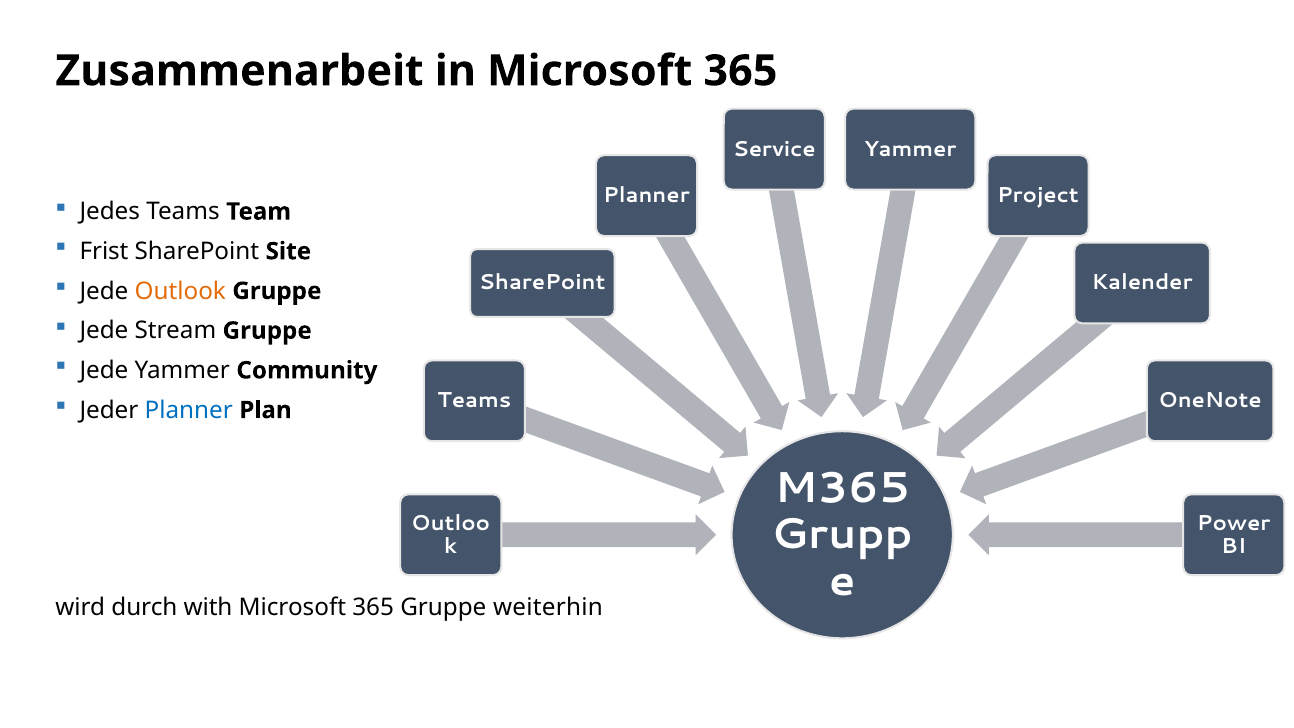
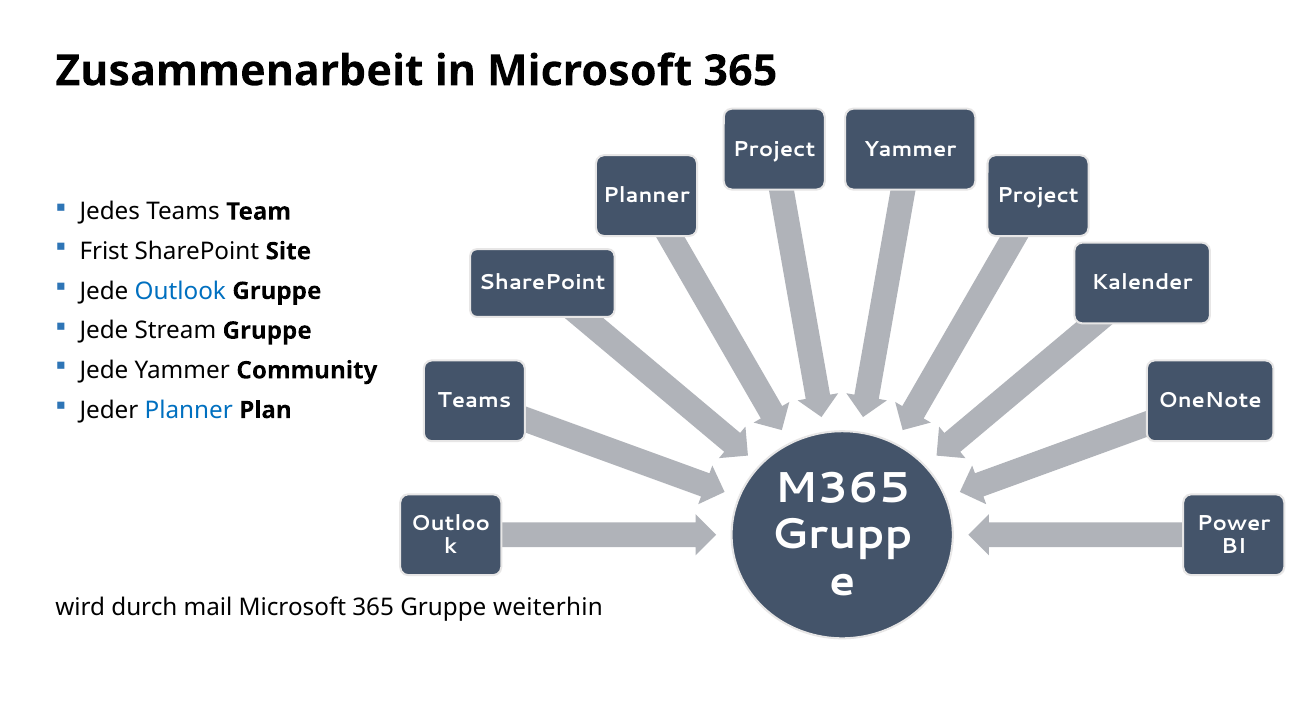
Service: Service -> Project (774, 149)
Outlook colour: orange -> blue (180, 291)
with: with -> mail (208, 607)
